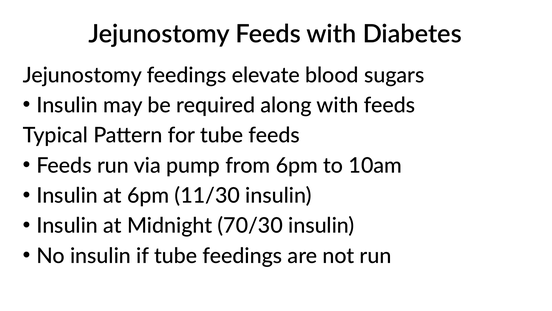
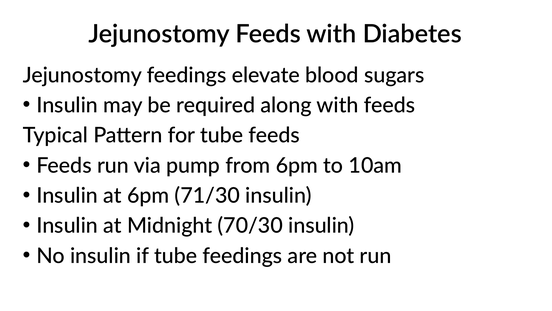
11/30: 11/30 -> 71/30 (207, 195)
